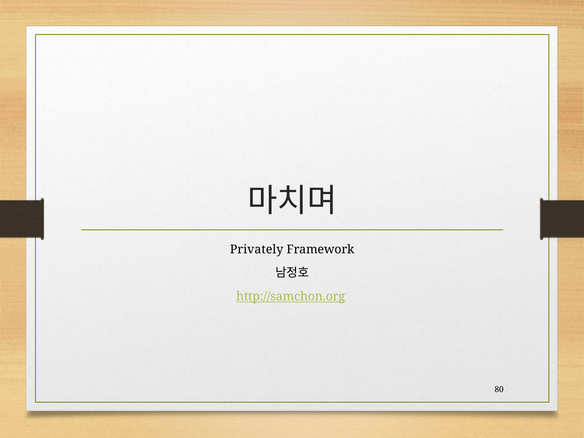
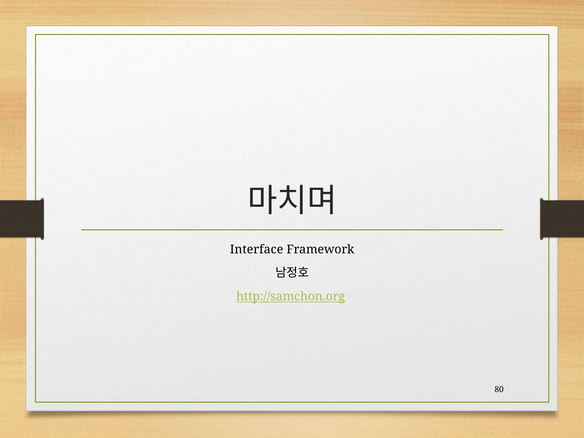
Privately: Privately -> Interface (257, 250)
